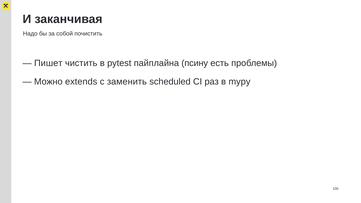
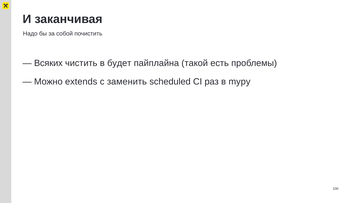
Пишет: Пишет -> Всяких (48, 63)
pytest: pytest -> будет (119, 63)
псину: псину -> такой (195, 63)
